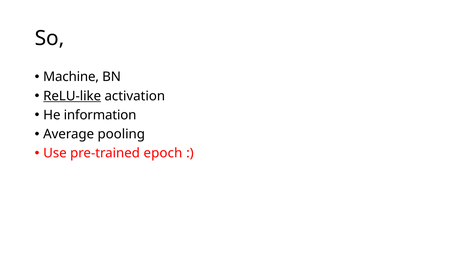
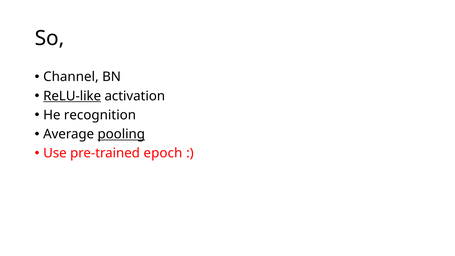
Machine: Machine -> Channel (71, 77)
information: information -> recognition (100, 115)
pooling underline: none -> present (121, 134)
